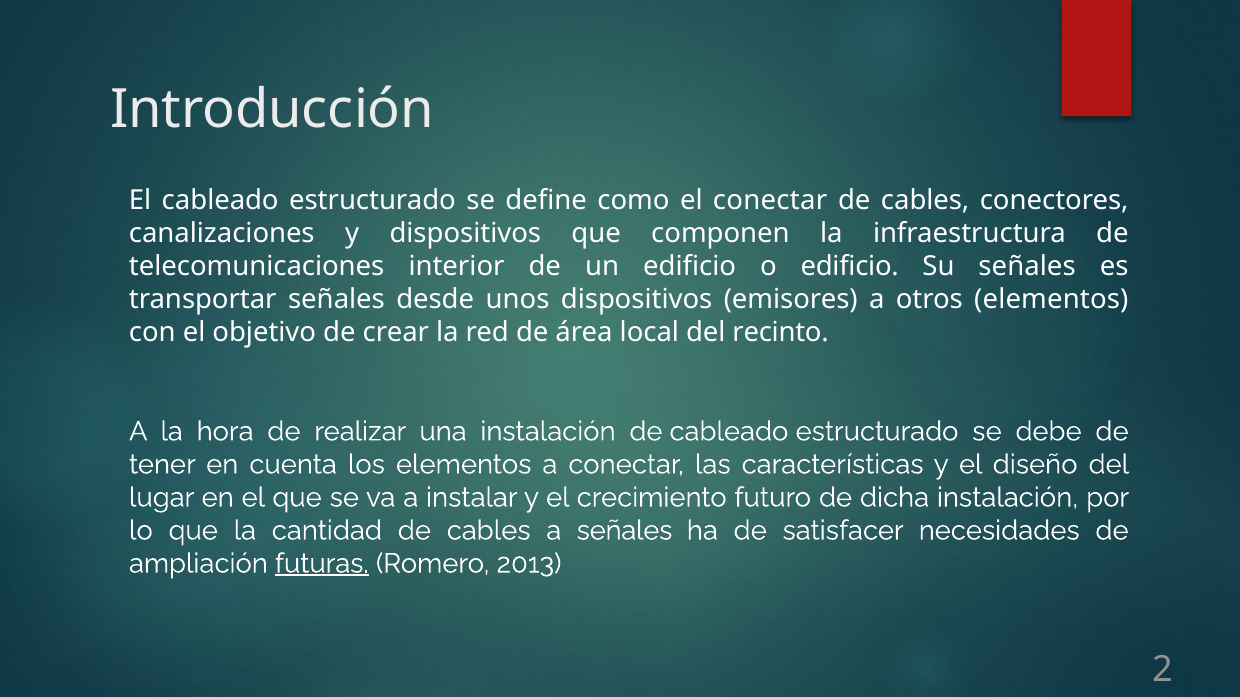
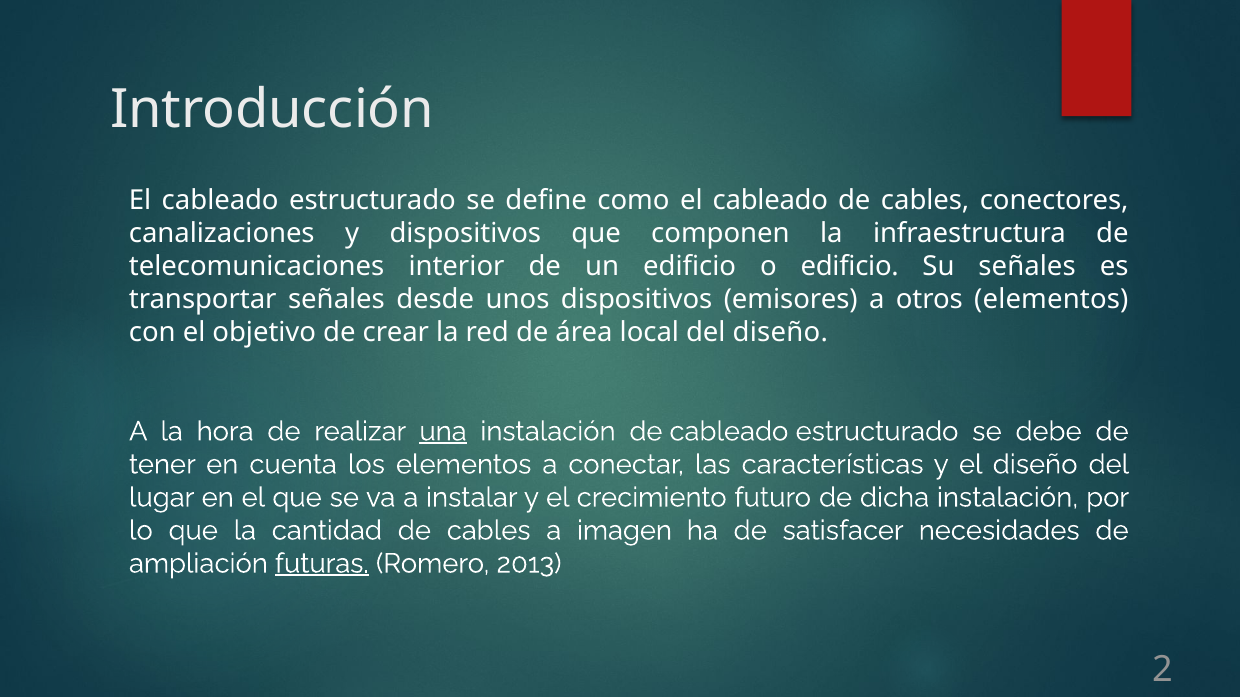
como el conectar: conectar -> cableado (770, 200)
del recinto: recinto -> diseño (780, 333)
una underline: none -> present (443, 432)
a señales: señales -> imagen (624, 531)
